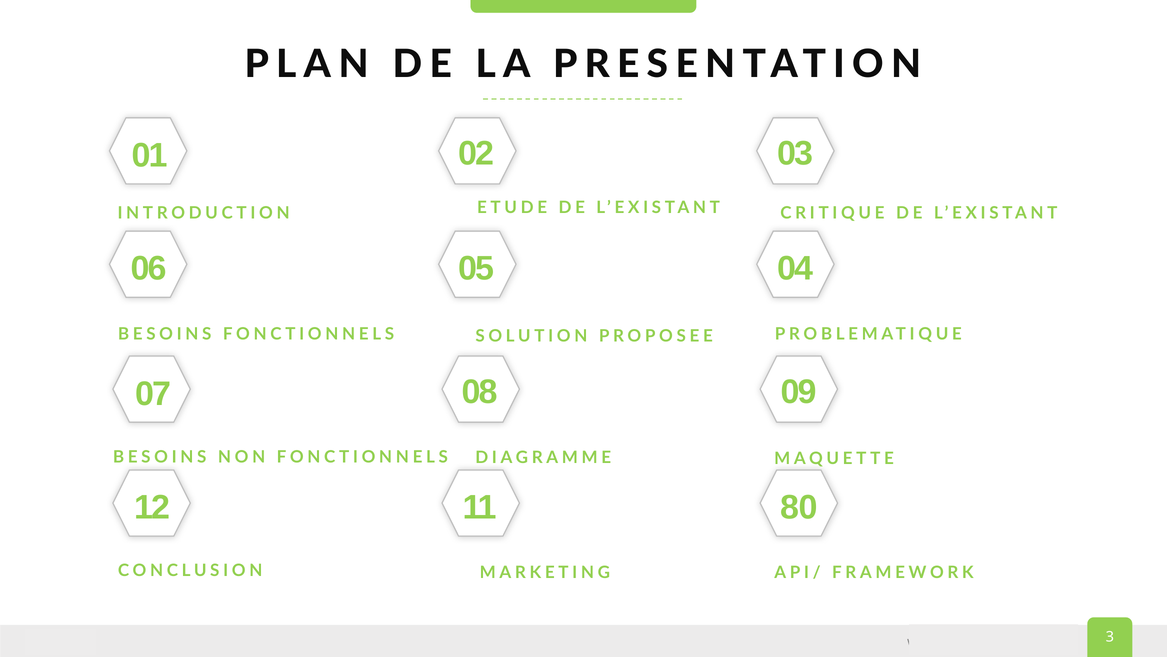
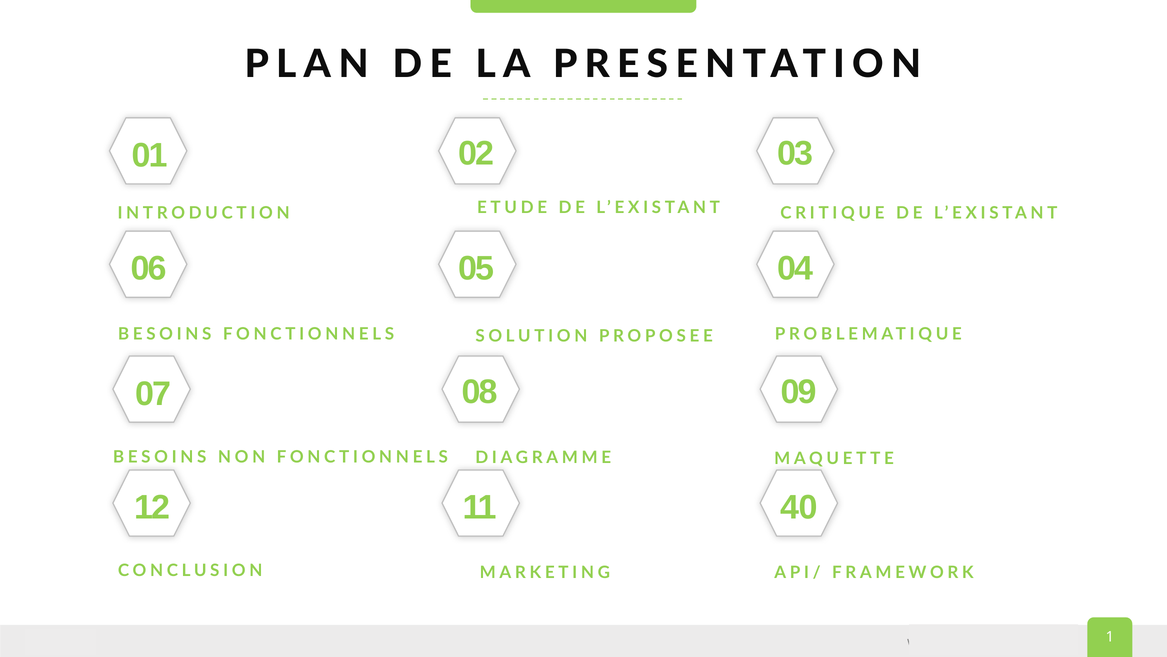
80: 80 -> 40 (799, 507)
3: 3 -> 1 (1110, 636)
